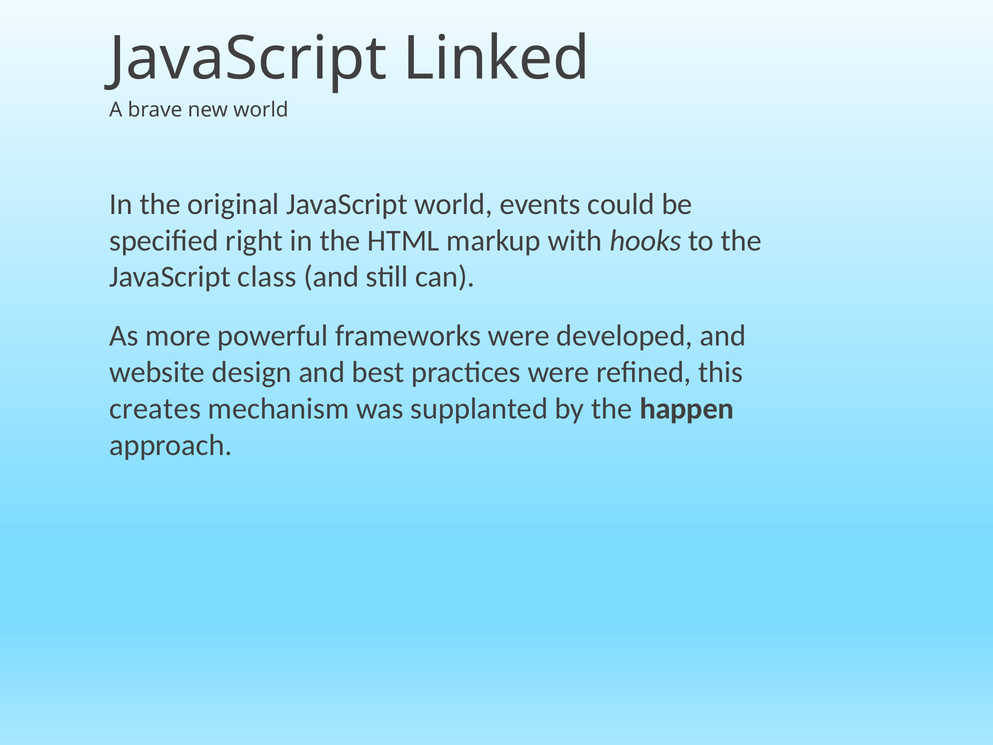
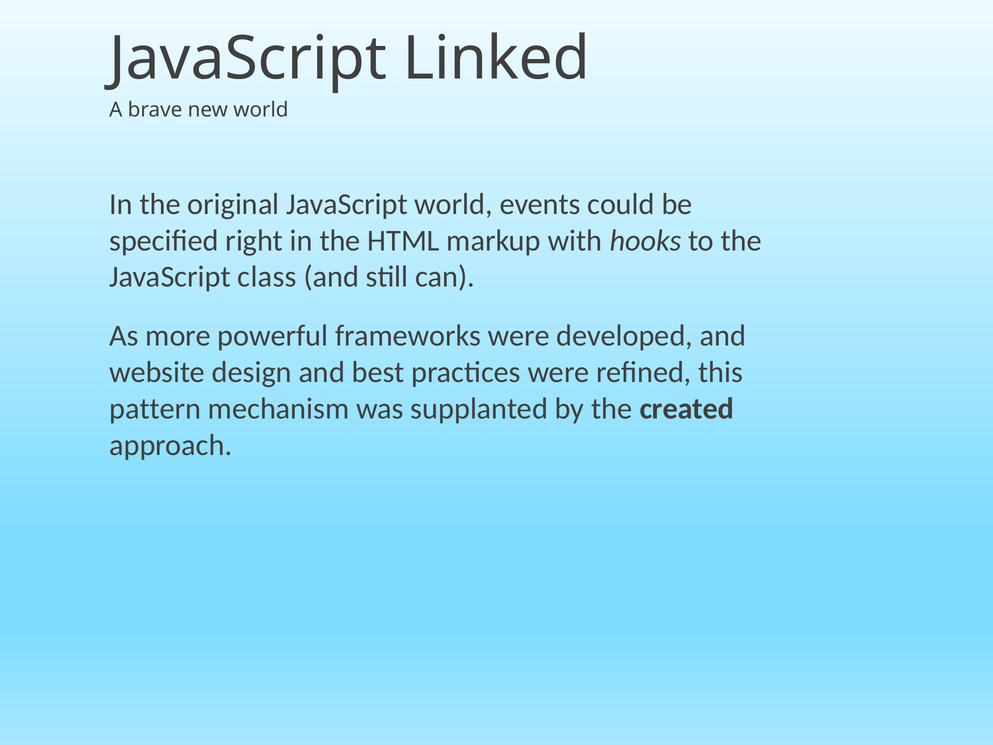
creates: creates -> pattern (155, 409)
happen: happen -> created (687, 409)
